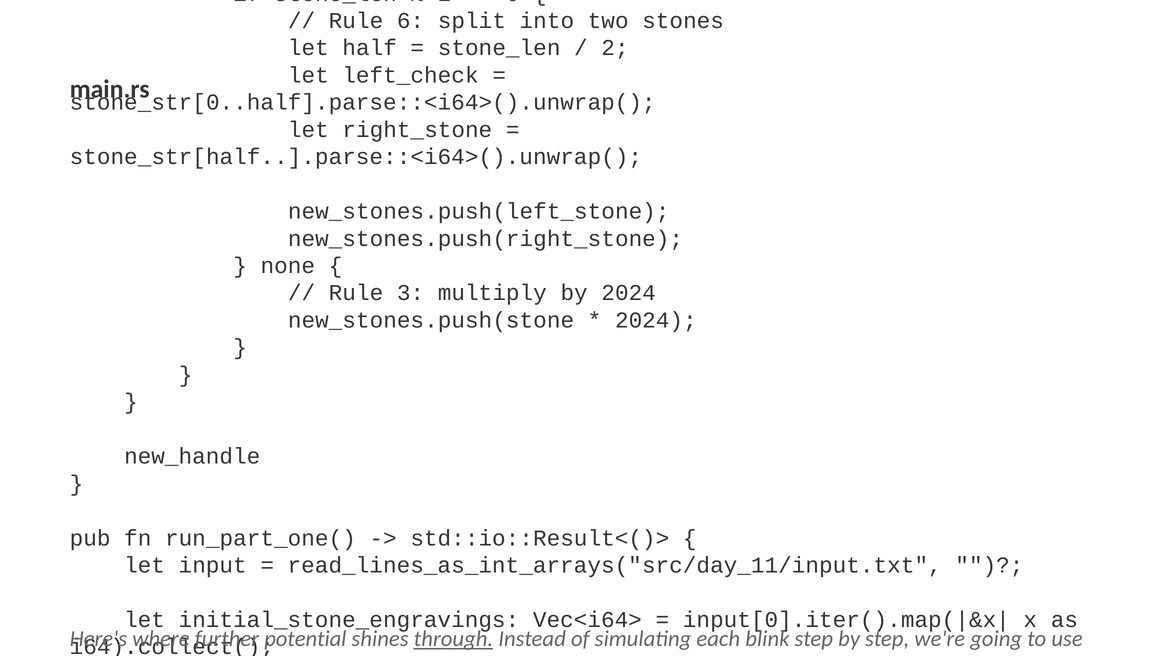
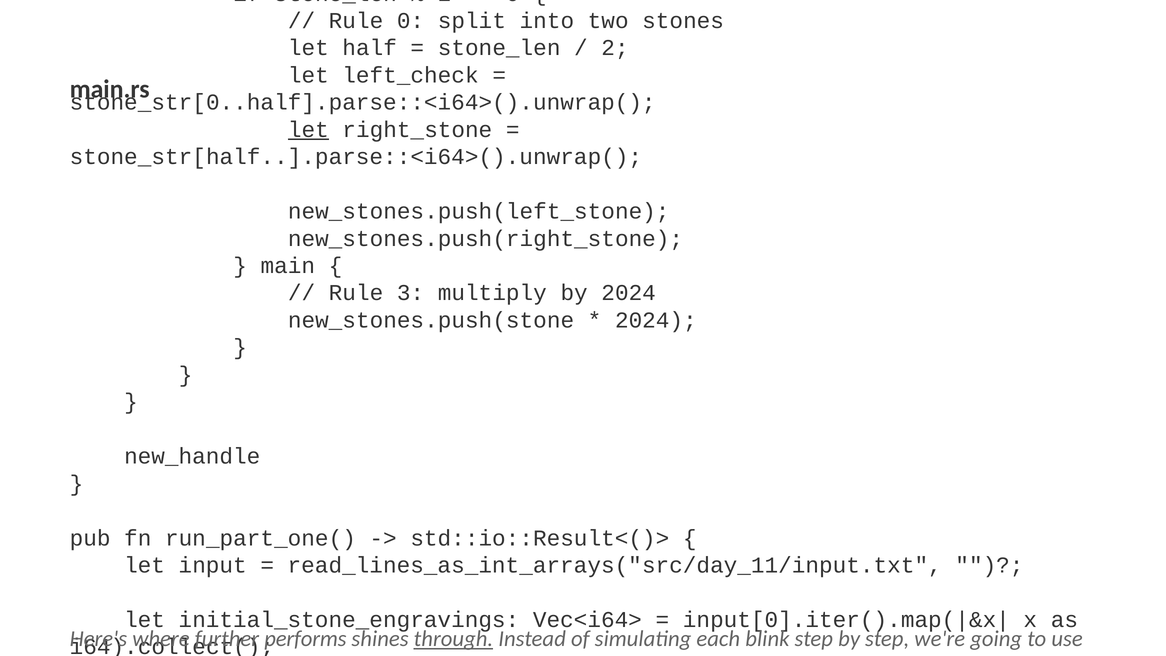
Rule 6: 6 -> 0 (410, 21)
let underline: none -> present (308, 130)
none: none -> main (288, 266)
potential: potential -> performs (305, 639)
